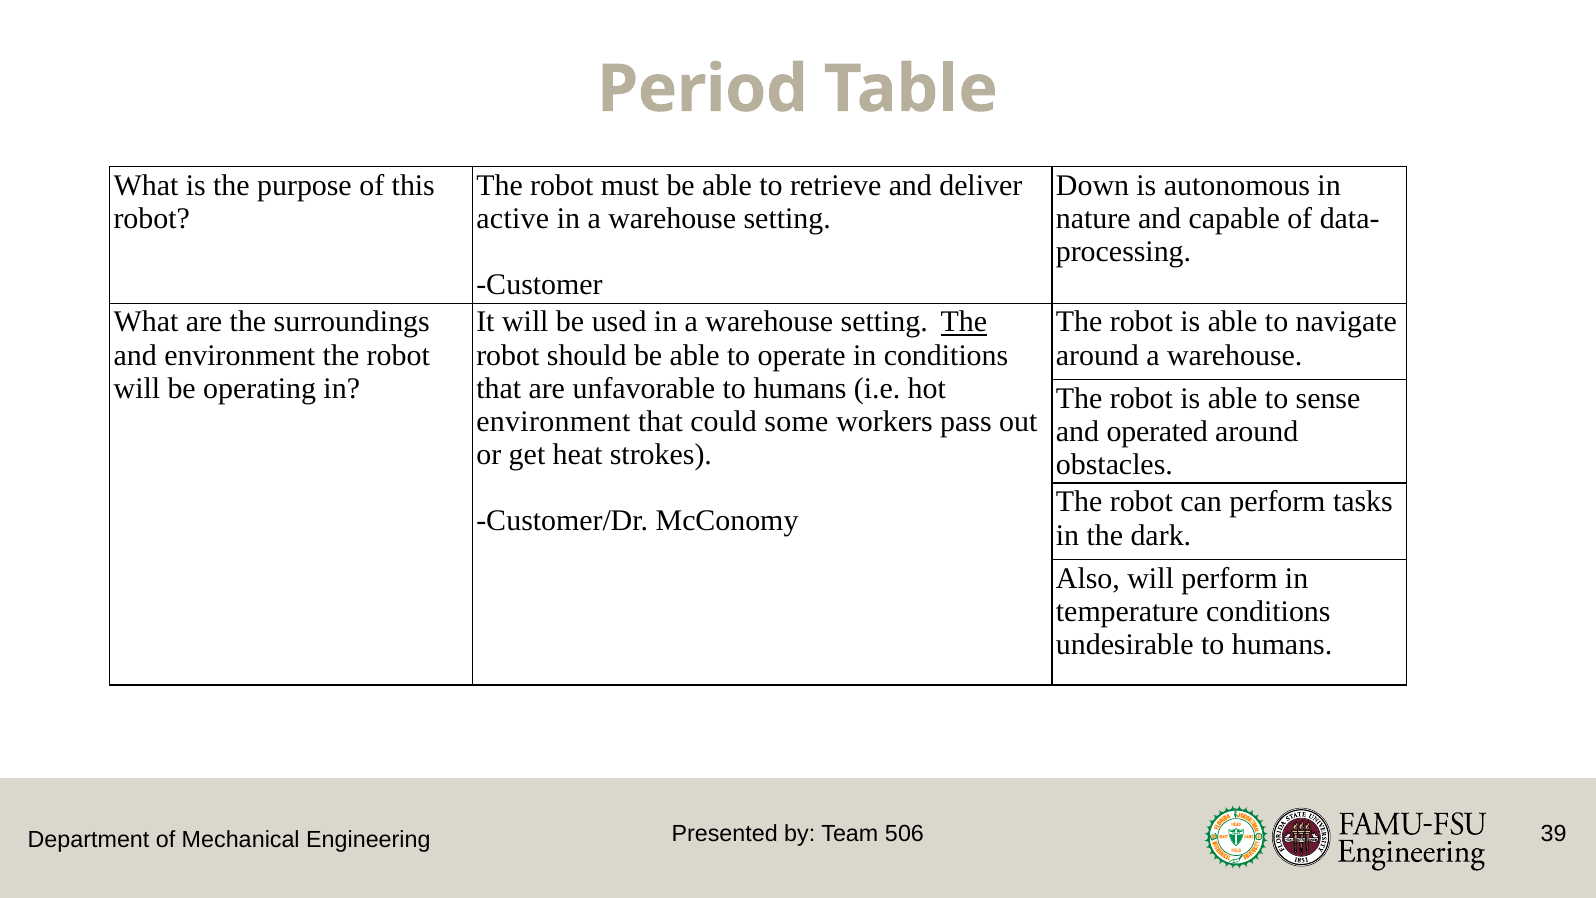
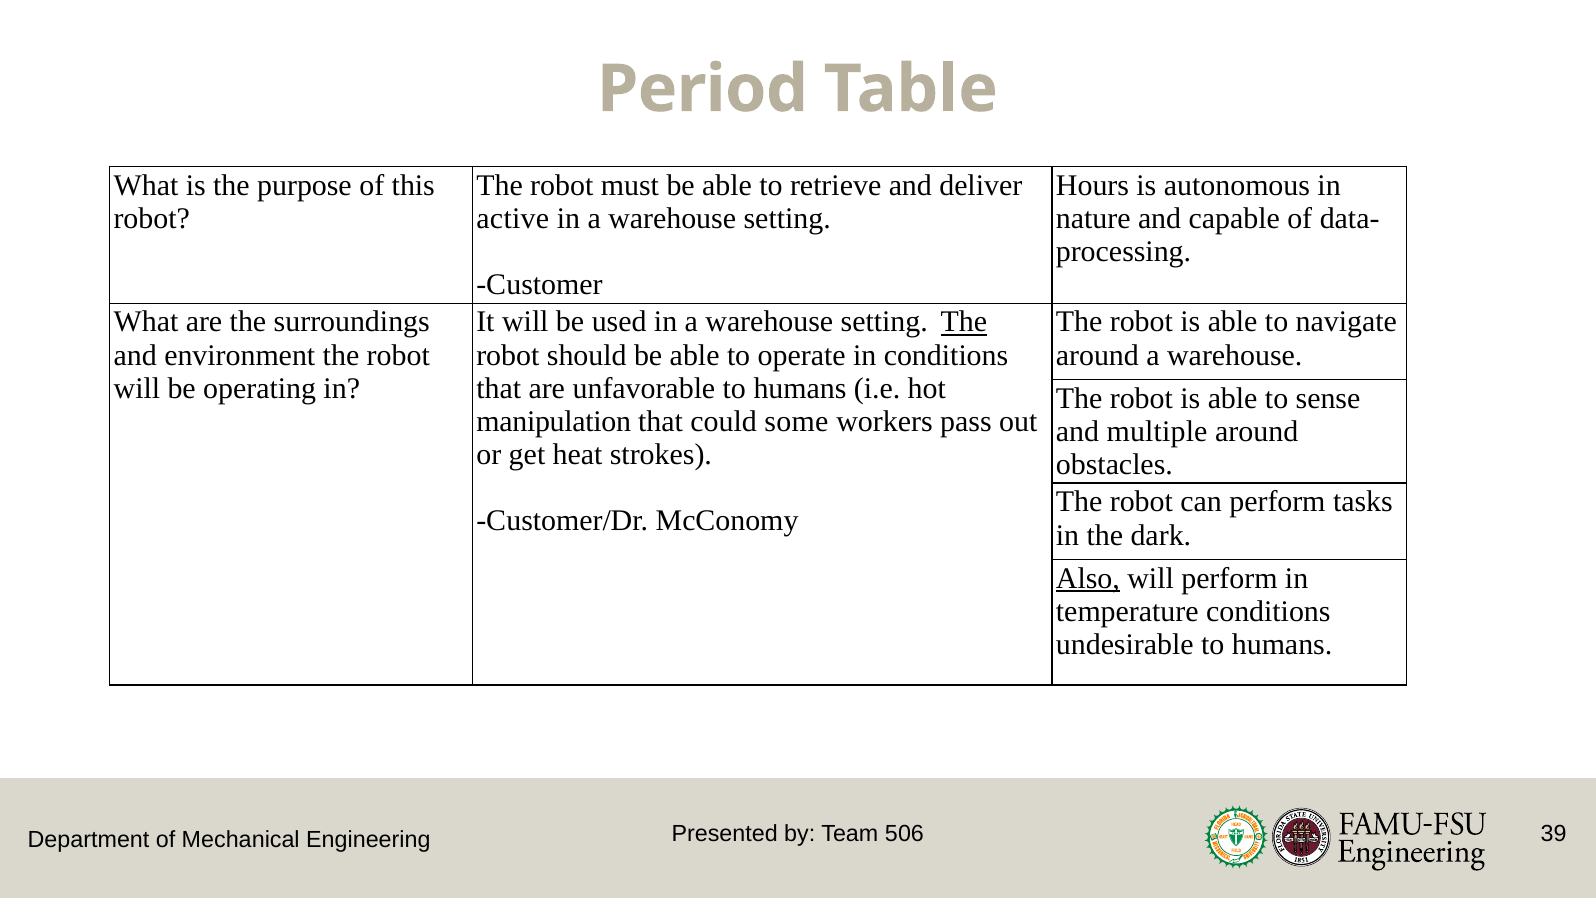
Down: Down -> Hours (1093, 185)
environment: environment -> manipulation (554, 421)
operated: operated -> multiple (1157, 432)
Also underline: none -> present (1088, 578)
